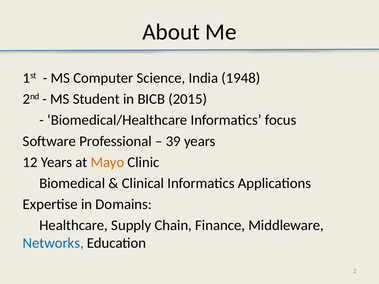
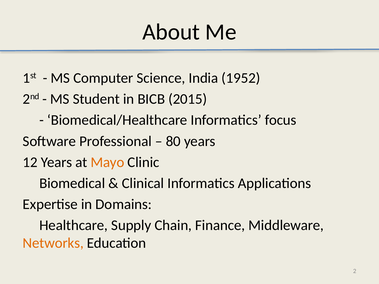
1948: 1948 -> 1952 (241, 78)
39: 39 -> 80 (173, 141)
Networks colour: blue -> orange (53, 243)
